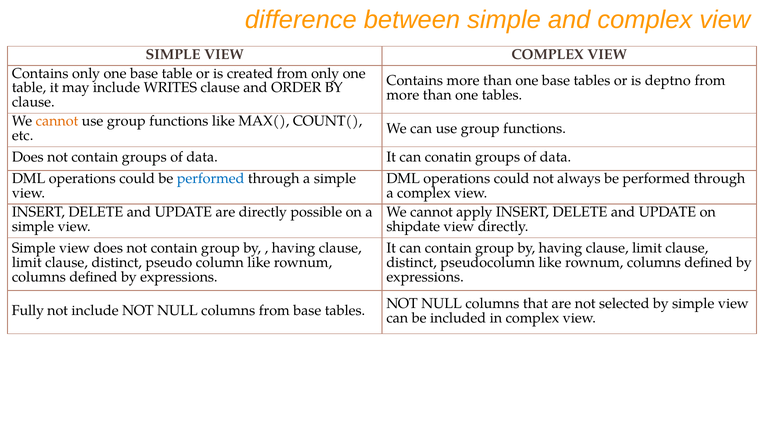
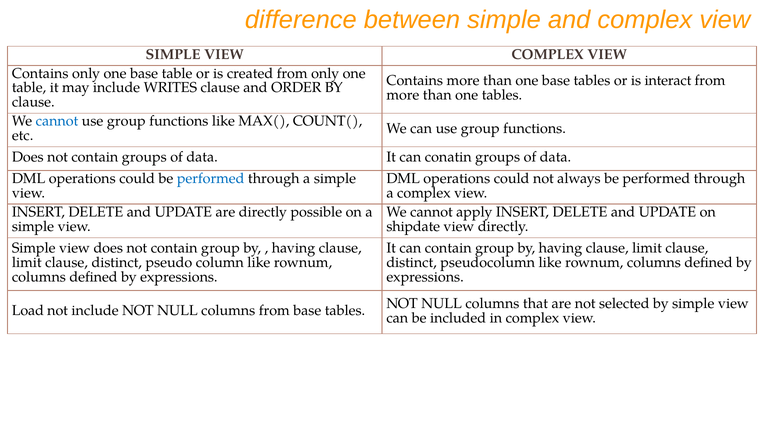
deptno: deptno -> interact (668, 80)
cannot colour: orange -> blue (57, 121)
Fully: Fully -> Load (28, 310)
